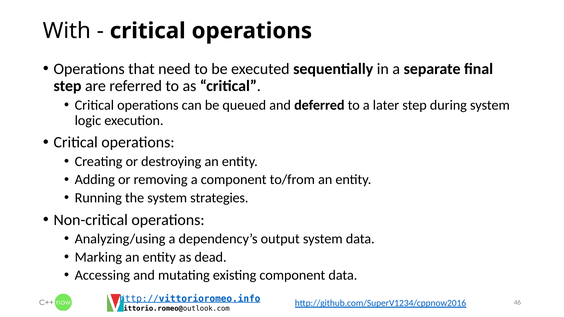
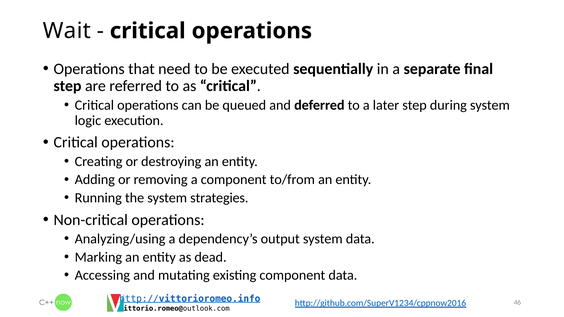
With: With -> Wait (67, 31)
